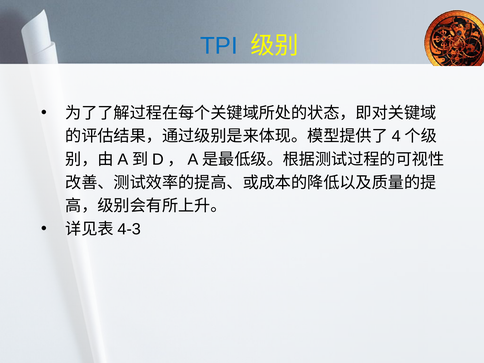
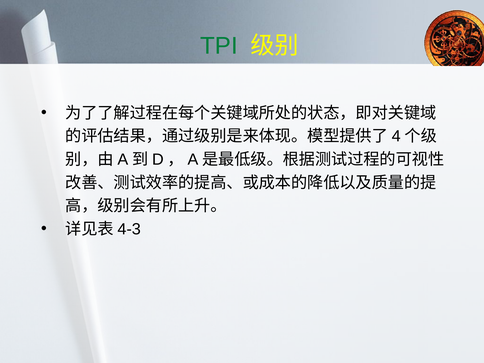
TPI colour: blue -> green (219, 46)
